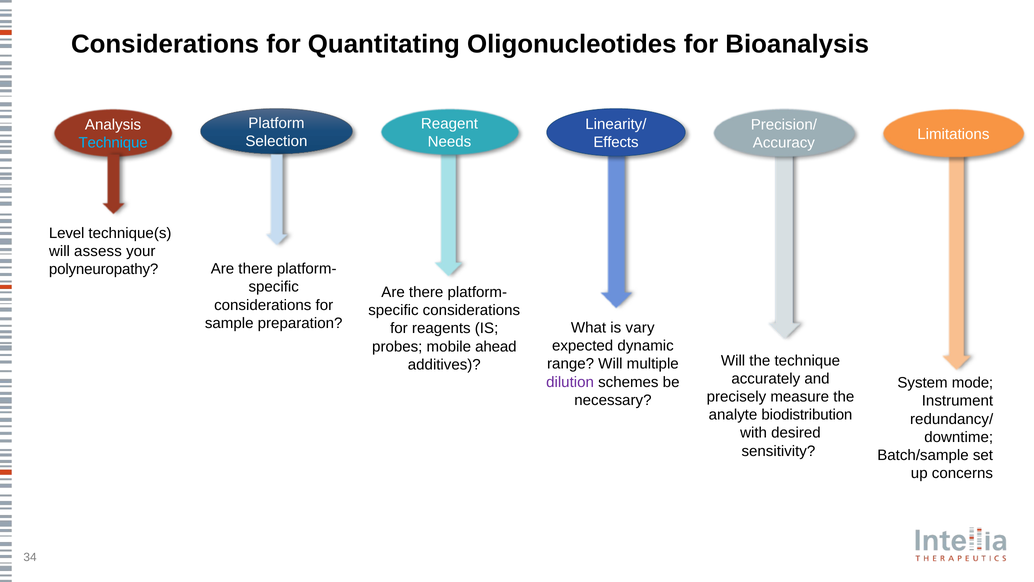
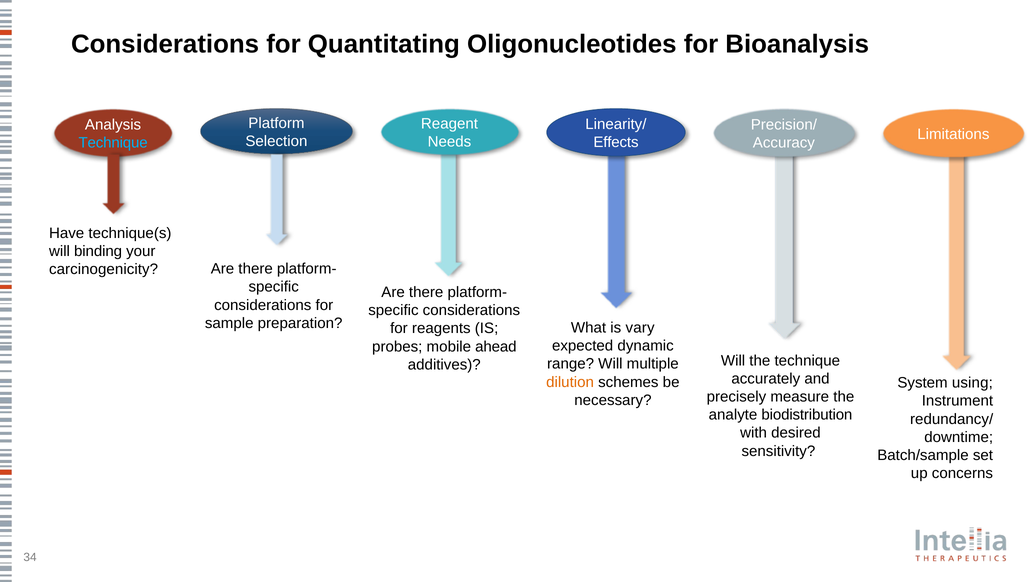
Level: Level -> Have (67, 233)
assess: assess -> binding (98, 251)
polyneuropathy: polyneuropathy -> carcinogenicity (104, 269)
dilution colour: purple -> orange (570, 382)
mode: mode -> using (972, 383)
